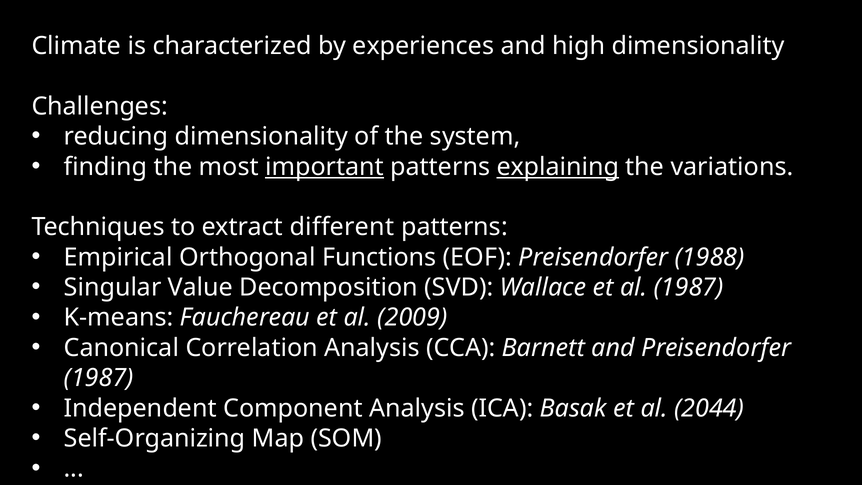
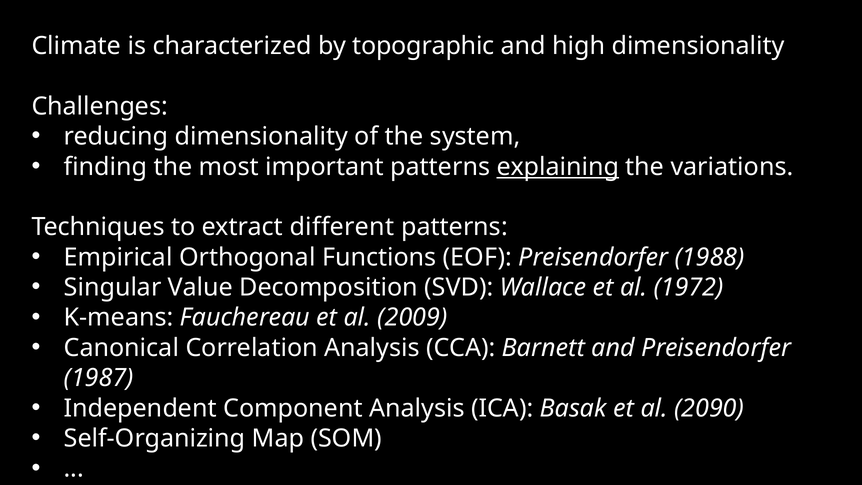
experiences: experiences -> topographic (423, 46)
important underline: present -> none (325, 167)
al 1987: 1987 -> 1972 (689, 287)
2044: 2044 -> 2090 (709, 408)
